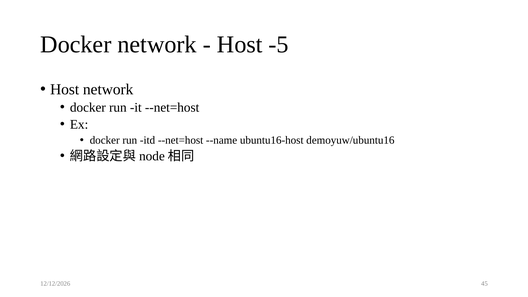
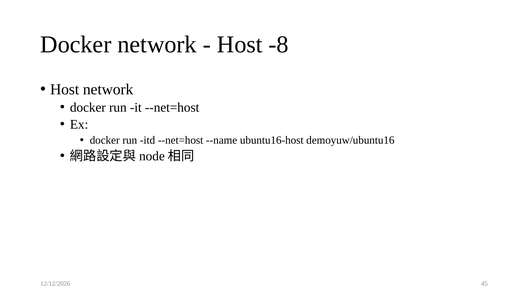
-5: -5 -> -8 (279, 44)
